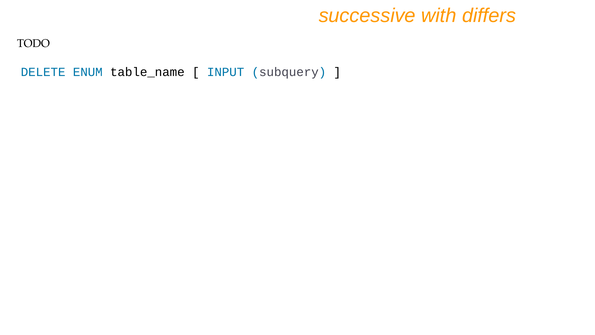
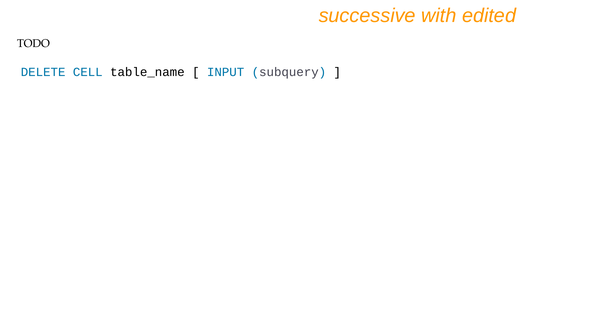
differs: differs -> edited (489, 15)
ENUM: ENUM -> CELL (88, 72)
